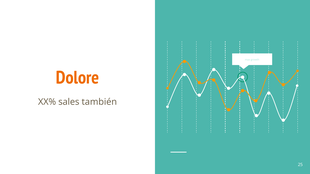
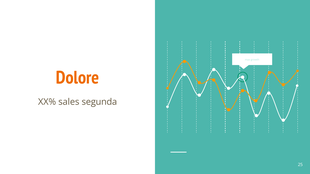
también: también -> segunda (99, 102)
